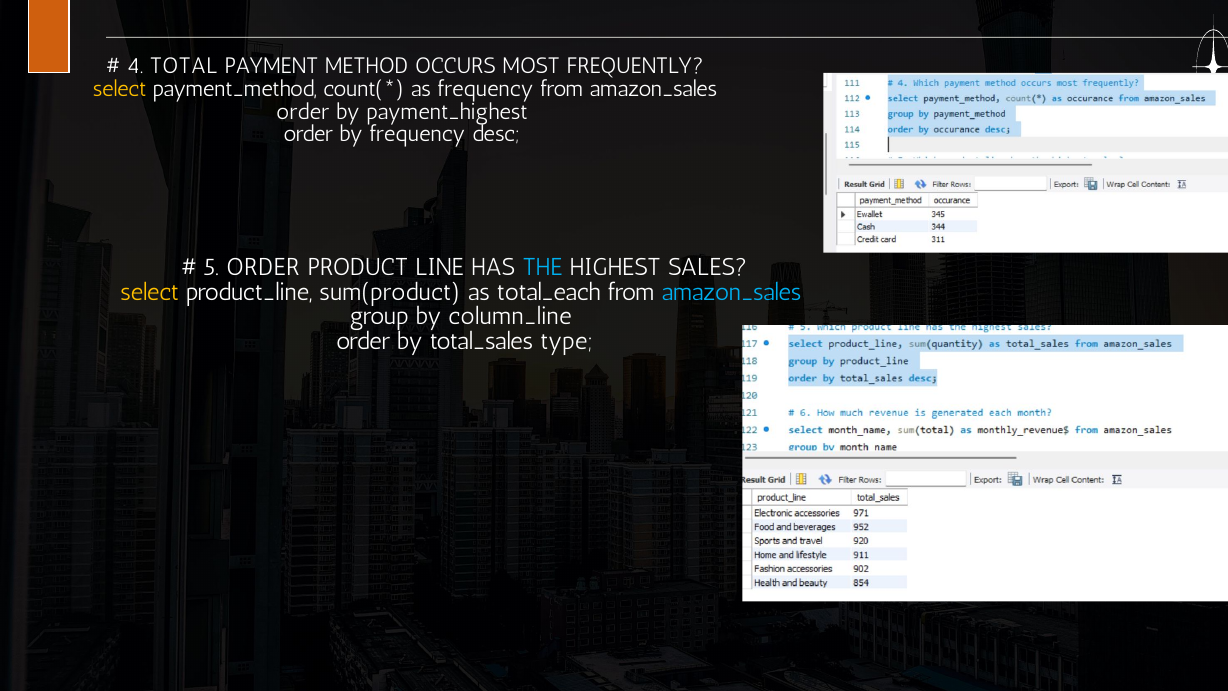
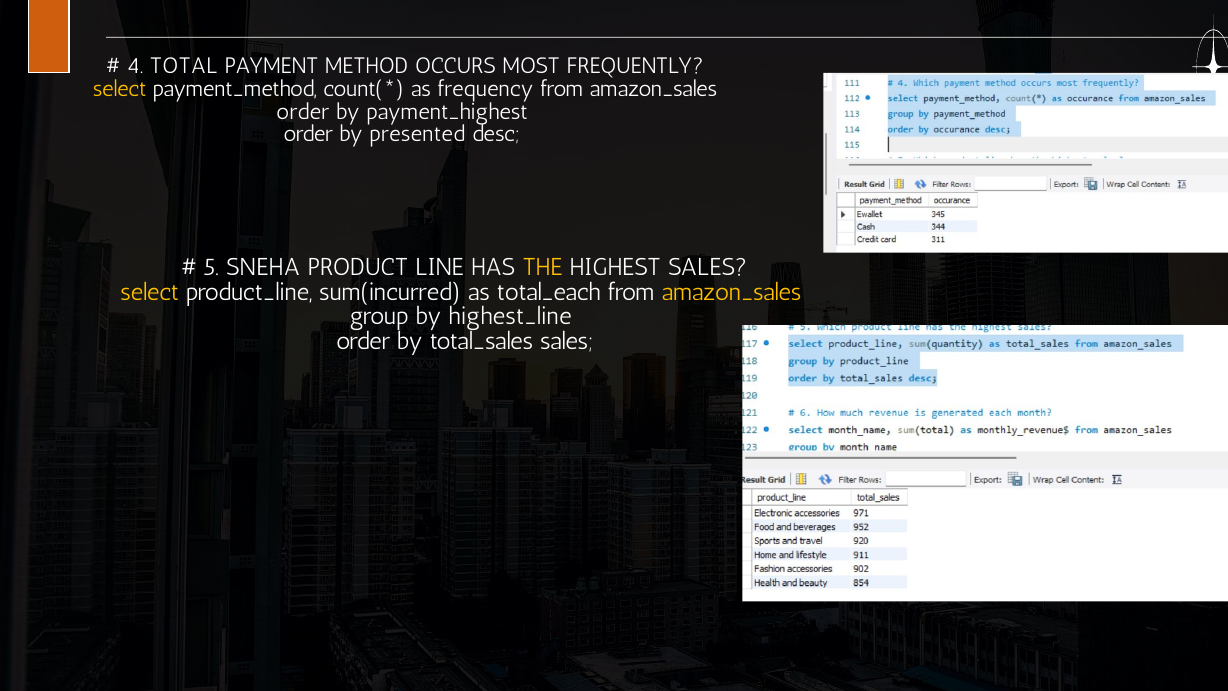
by frequency: frequency -> presented (417, 135)
5 ORDER: ORDER -> SNEHA (263, 267)
THE colour: light blue -> yellow (543, 267)
sum(product: sum(product -> sum(incurred (390, 292)
amazon_sales colour: light blue -> yellow (732, 292)
column_line: column_line -> highest_line (510, 317)
total_sales type: type -> sales (567, 342)
